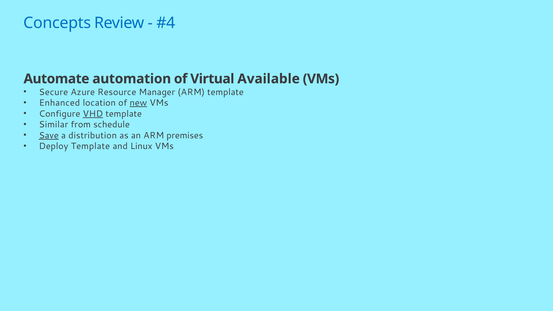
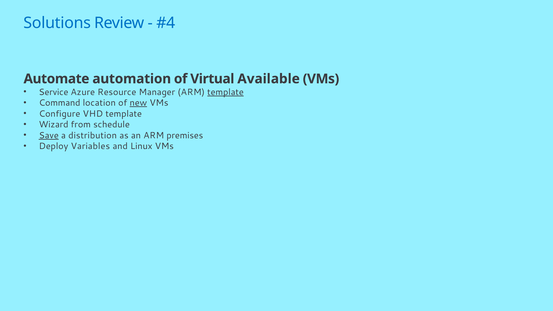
Concepts: Concepts -> Solutions (57, 23)
Secure: Secure -> Service (54, 92)
template underline: none -> present (225, 92)
Enhanced: Enhanced -> Command (60, 103)
VHD underline: present -> none (93, 114)
Similar: Similar -> Wizard (54, 125)
Deploy Template: Template -> Variables (90, 146)
